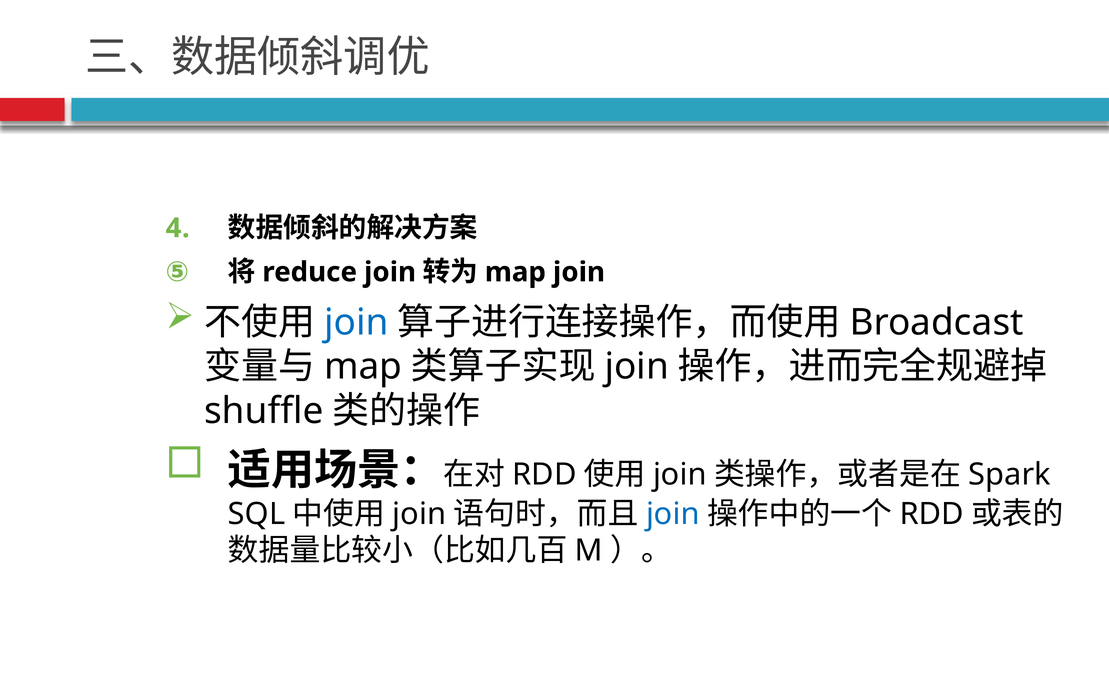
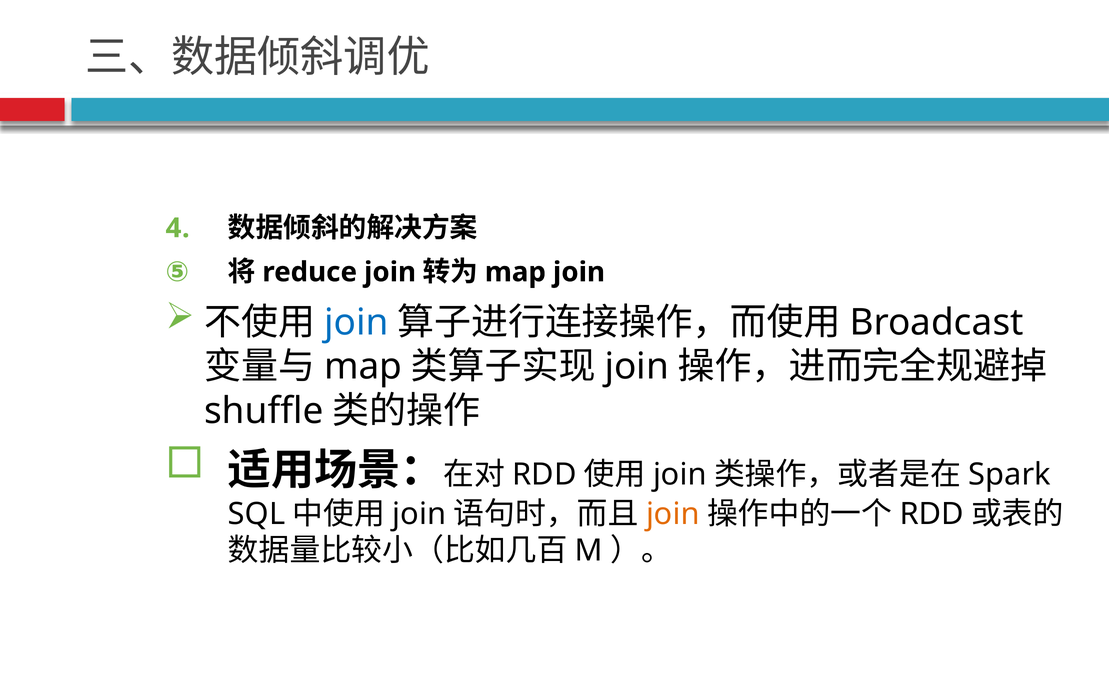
join colour: blue -> orange (673, 514)
